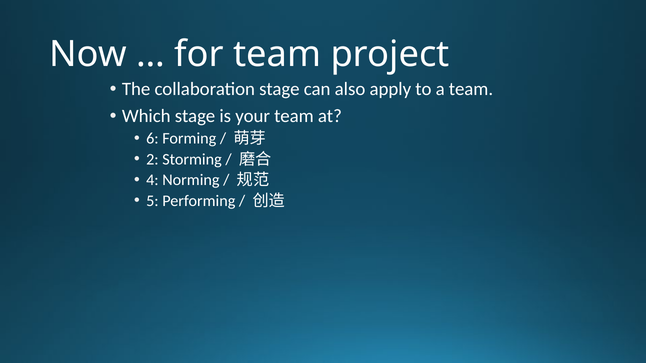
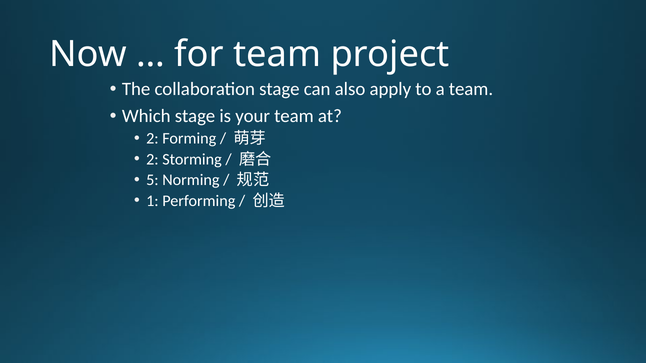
6: 6 -> 2 (152, 139)
4: 4 -> 5 (152, 180)
5: 5 -> 1 (152, 201)
